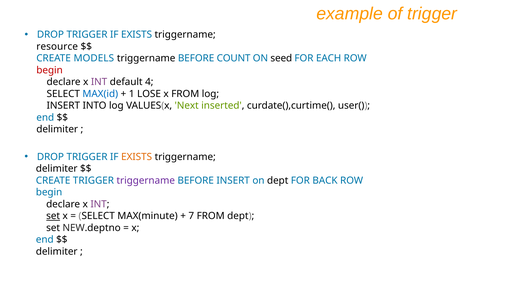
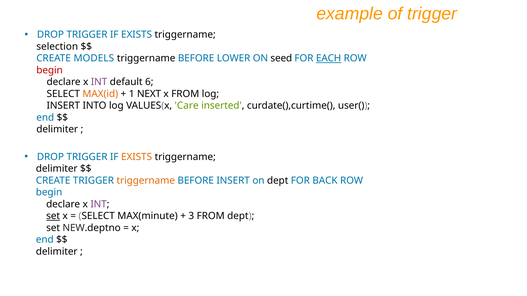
resource: resource -> selection (57, 47)
COUNT: COUNT -> LOWER (234, 58)
EACH underline: none -> present (329, 58)
4: 4 -> 6 (149, 82)
MAX(id colour: blue -> orange (100, 94)
LOSE: LOSE -> NEXT (149, 94)
Next: Next -> Care (187, 106)
triggername colour: purple -> orange (146, 181)
7: 7 -> 3 (191, 216)
